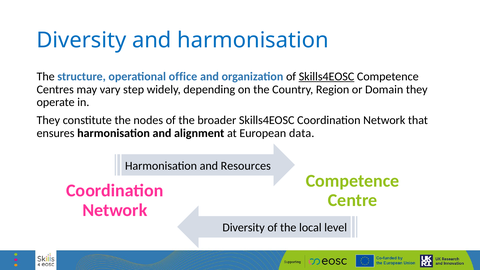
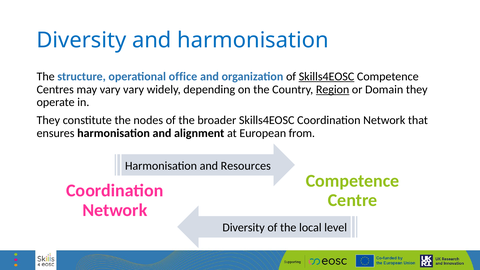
vary step: step -> vary (134, 89)
Region underline: none -> present (333, 89)
data: data -> from (302, 133)
